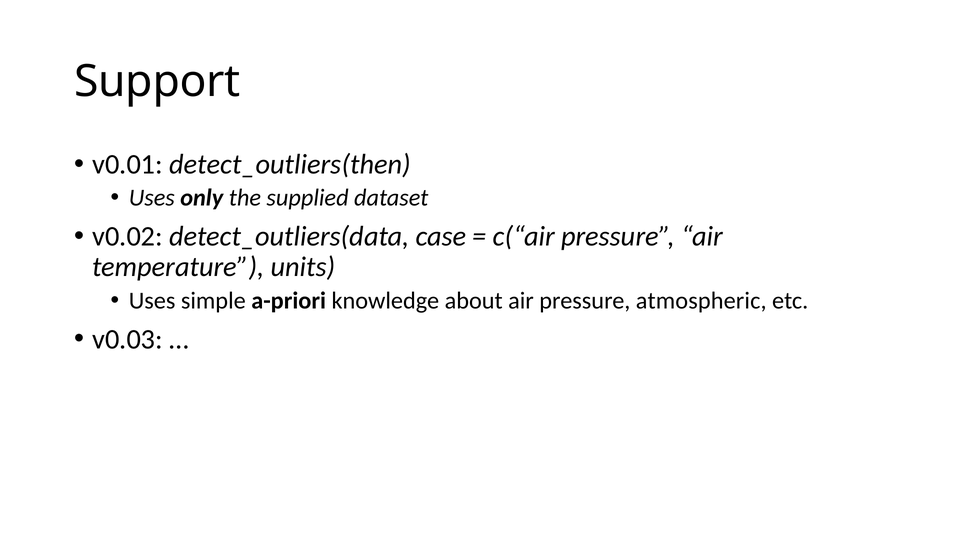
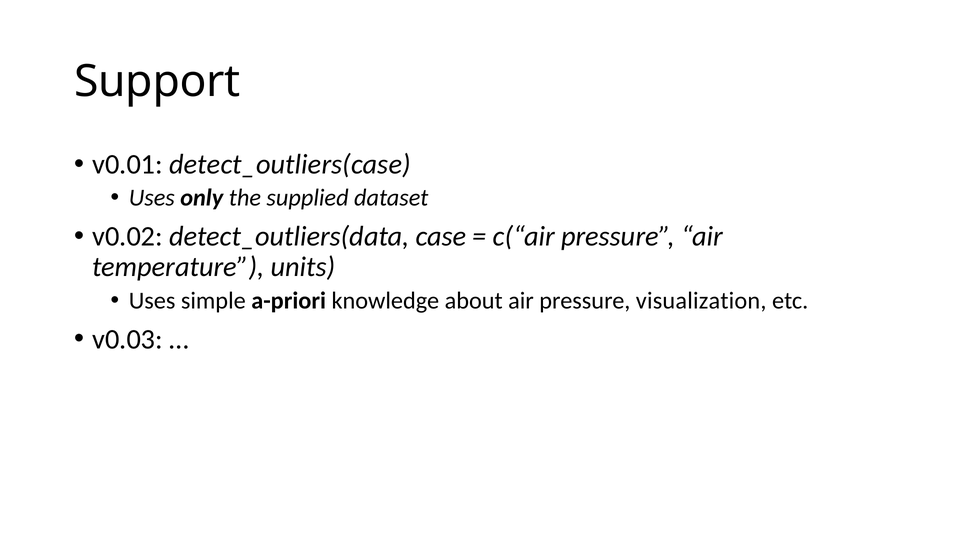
detect_outliers(then: detect_outliers(then -> detect_outliers(case (290, 164)
atmospheric: atmospheric -> visualization (701, 301)
